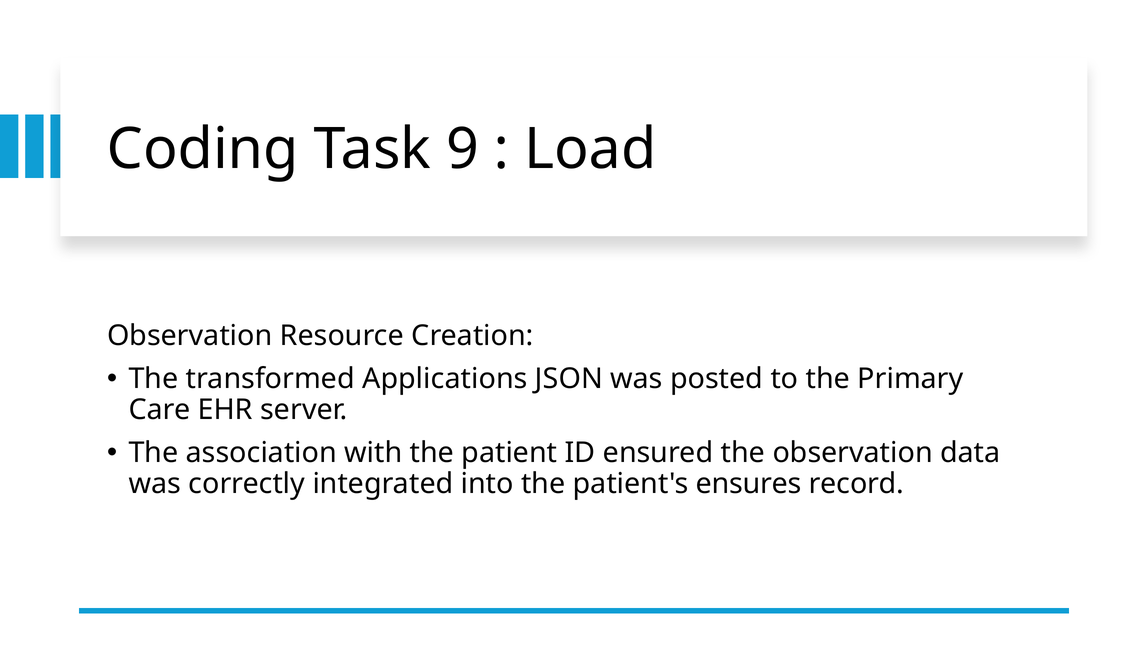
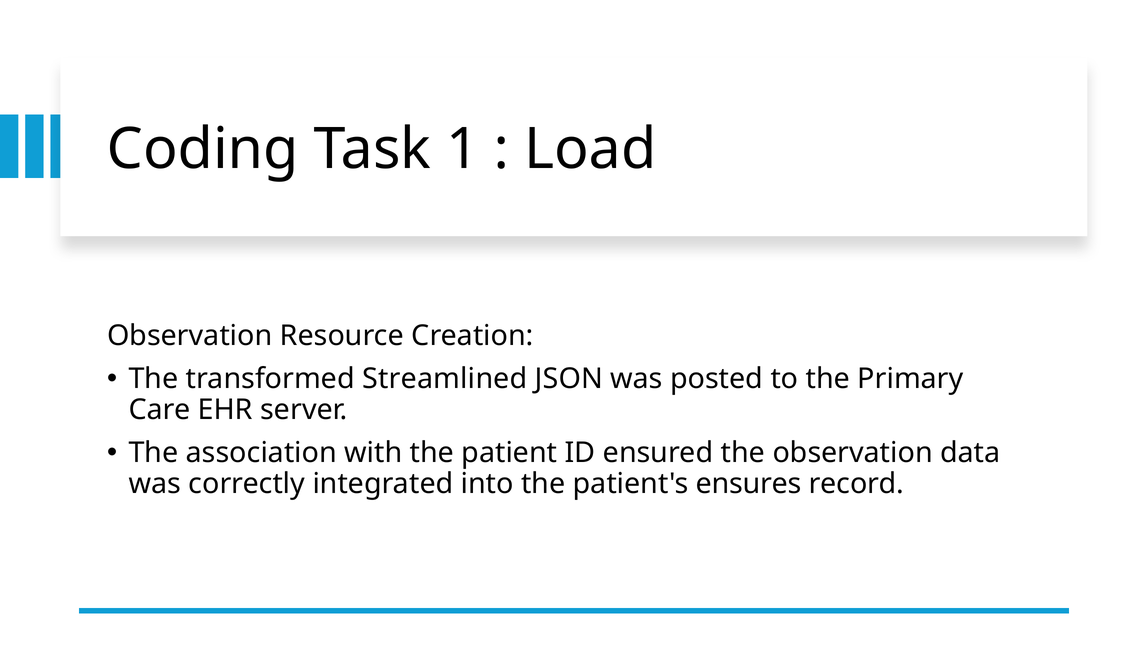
9: 9 -> 1 (462, 149)
Applications: Applications -> Streamlined (445, 379)
